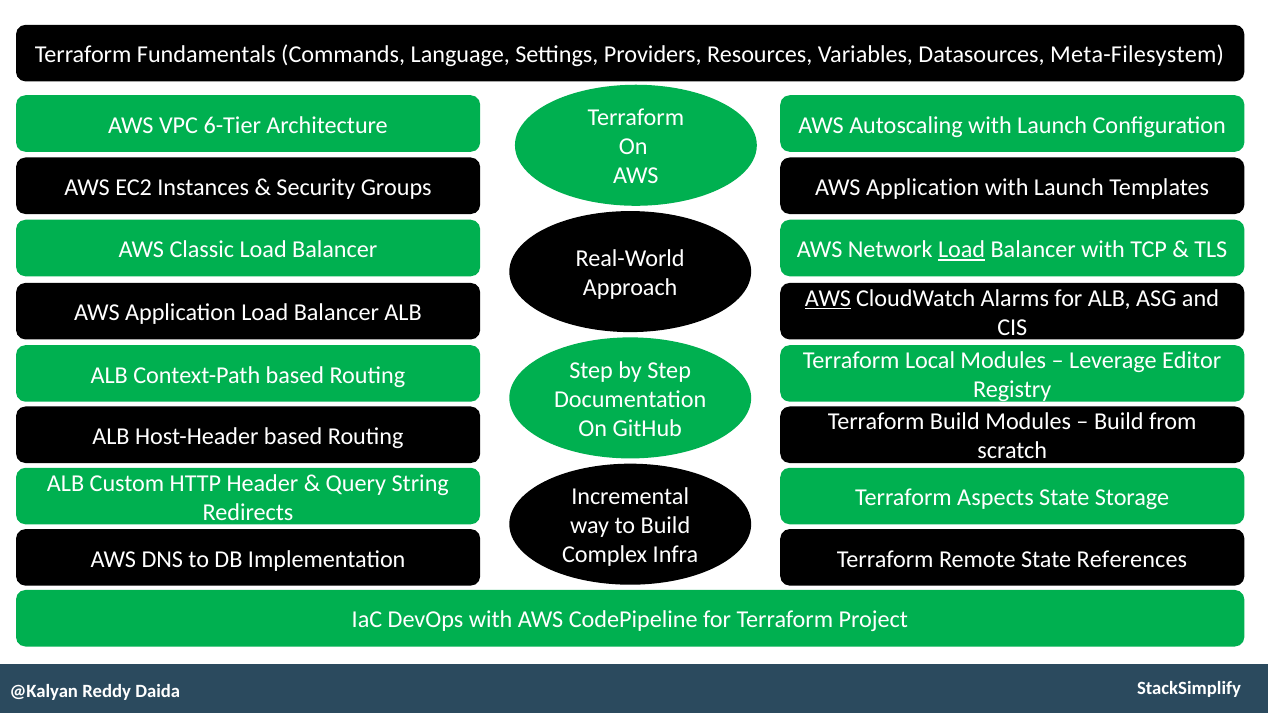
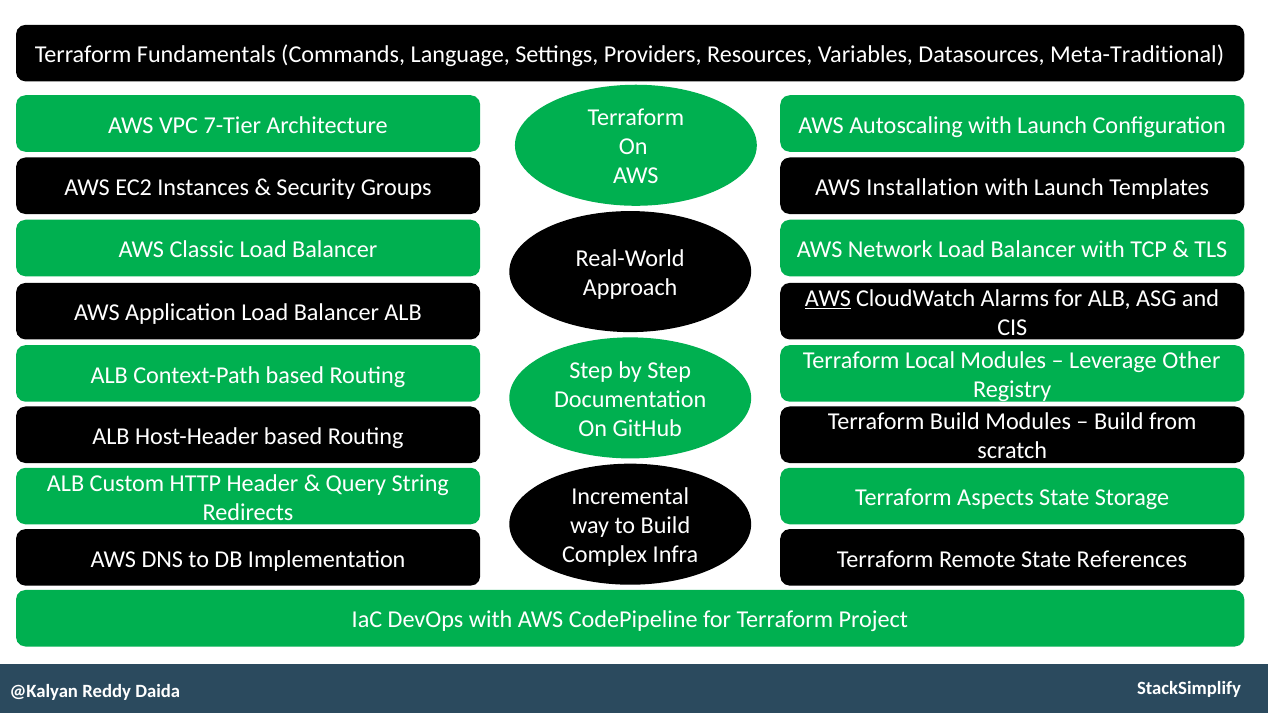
Meta-Filesystem: Meta-Filesystem -> Meta-Traditional (1137, 55)
6-Tier: 6-Tier -> 7-Tier (232, 125)
Application: Application -> Installation (923, 188)
Load underline: present -> none (962, 250)
Editor: Editor -> Other (1191, 361)
